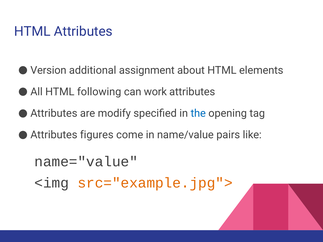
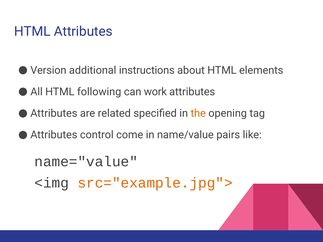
assignment: assignment -> instructions (147, 70)
modify: modify -> related (114, 113)
the colour: blue -> orange (198, 113)
figures: figures -> control (97, 135)
